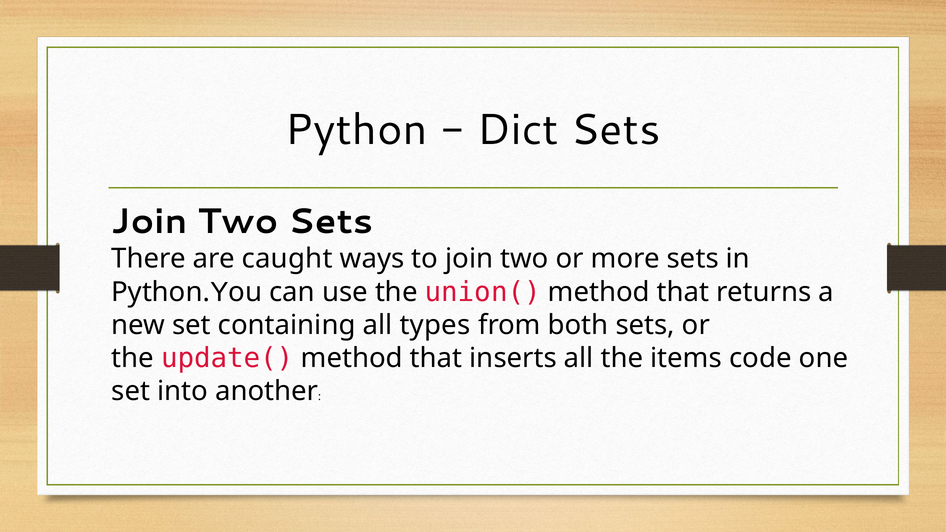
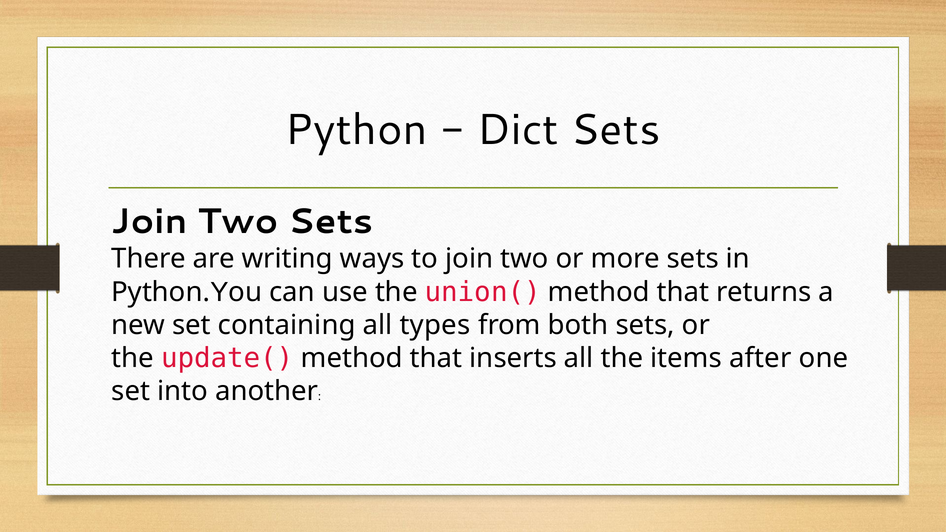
caught: caught -> writing (287, 259)
code: code -> after (760, 358)
